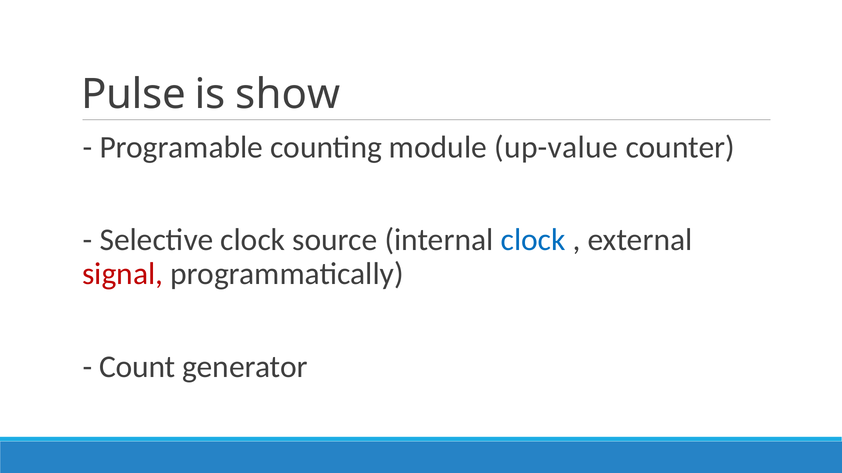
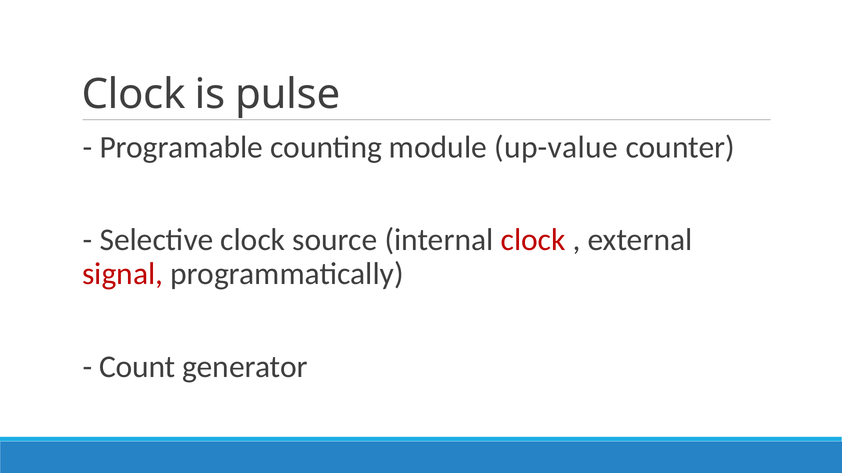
Pulse: Pulse -> Clock (134, 94)
show: show -> pulse (288, 94)
clock colour: blue -> red (533, 240)
